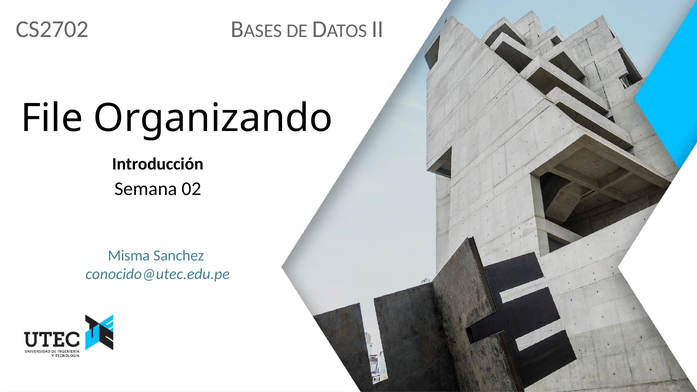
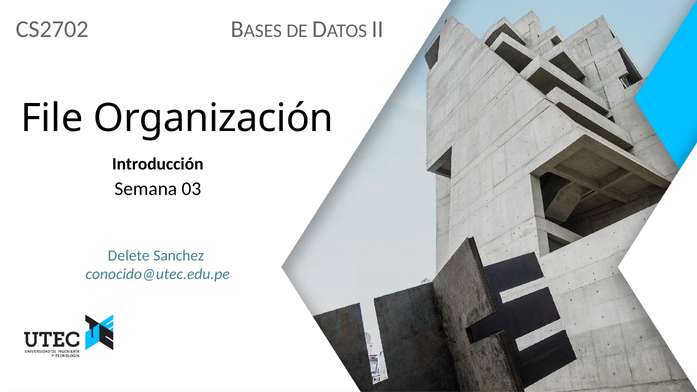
Organizando: Organizando -> Organización (213, 118)
02: 02 -> 03 (191, 189)
Misma: Misma -> Delete (129, 256)
